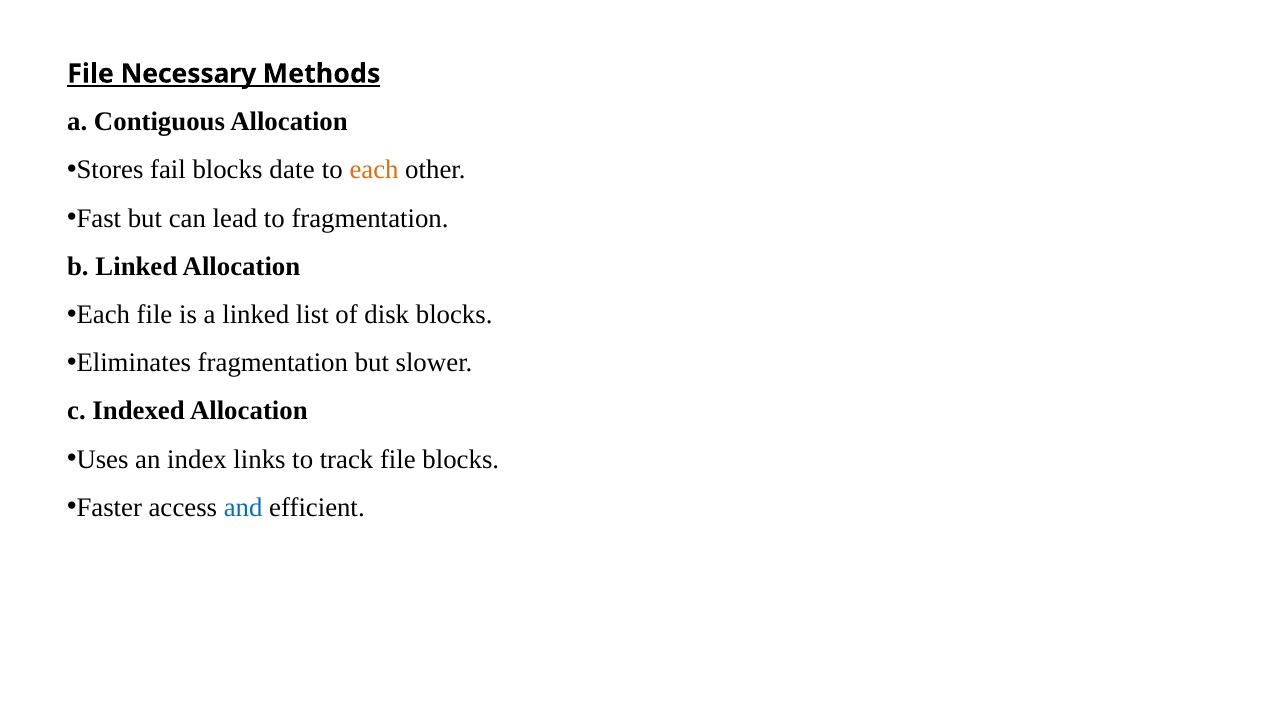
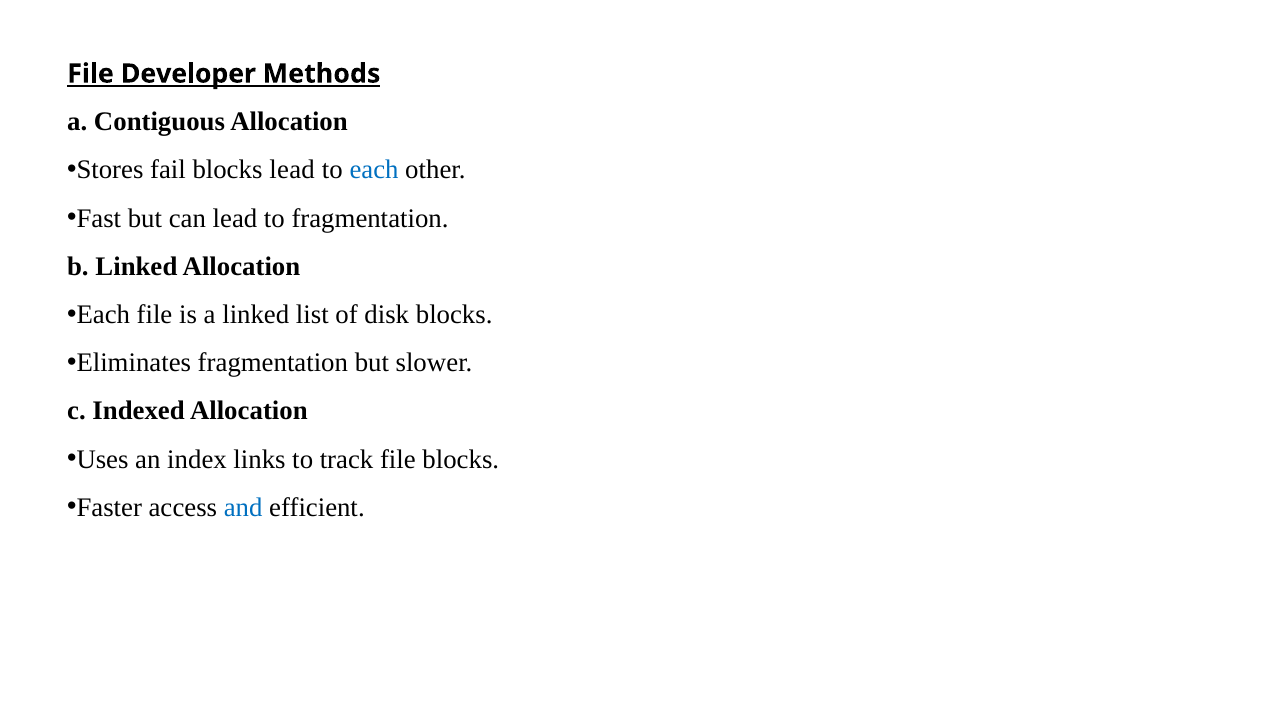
Necessary: Necessary -> Developer (188, 74)
blocks date: date -> lead (292, 170)
each colour: orange -> blue (374, 170)
